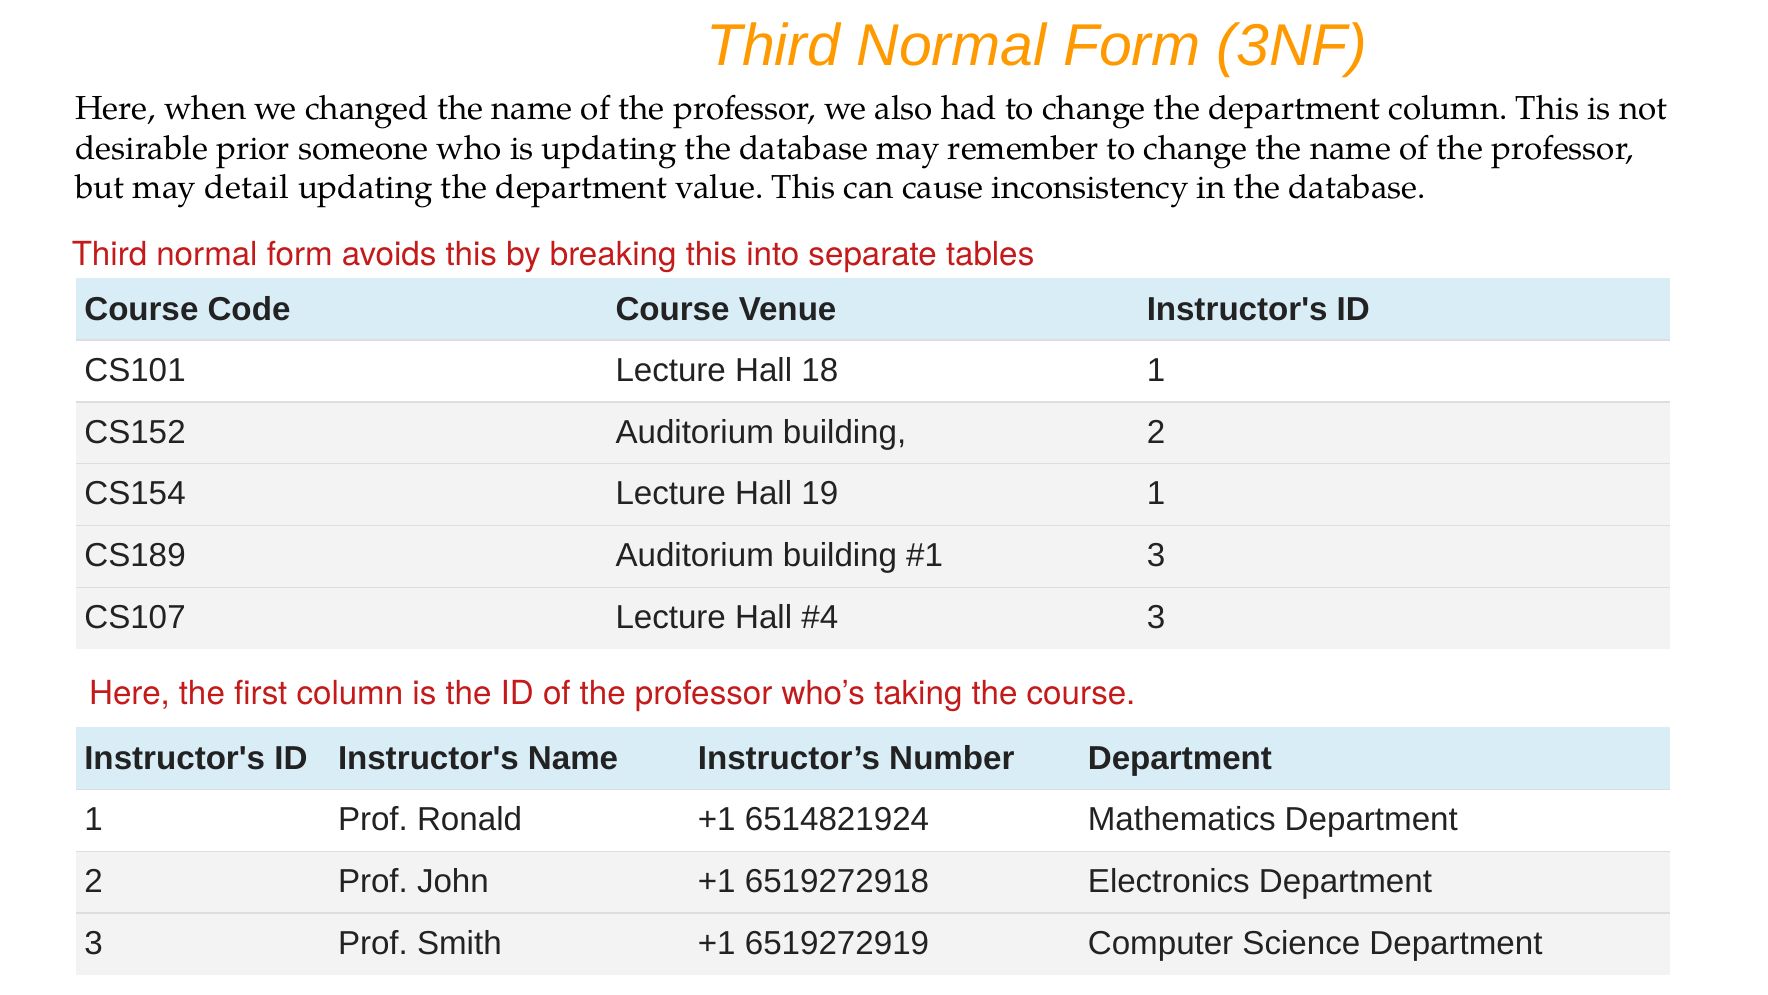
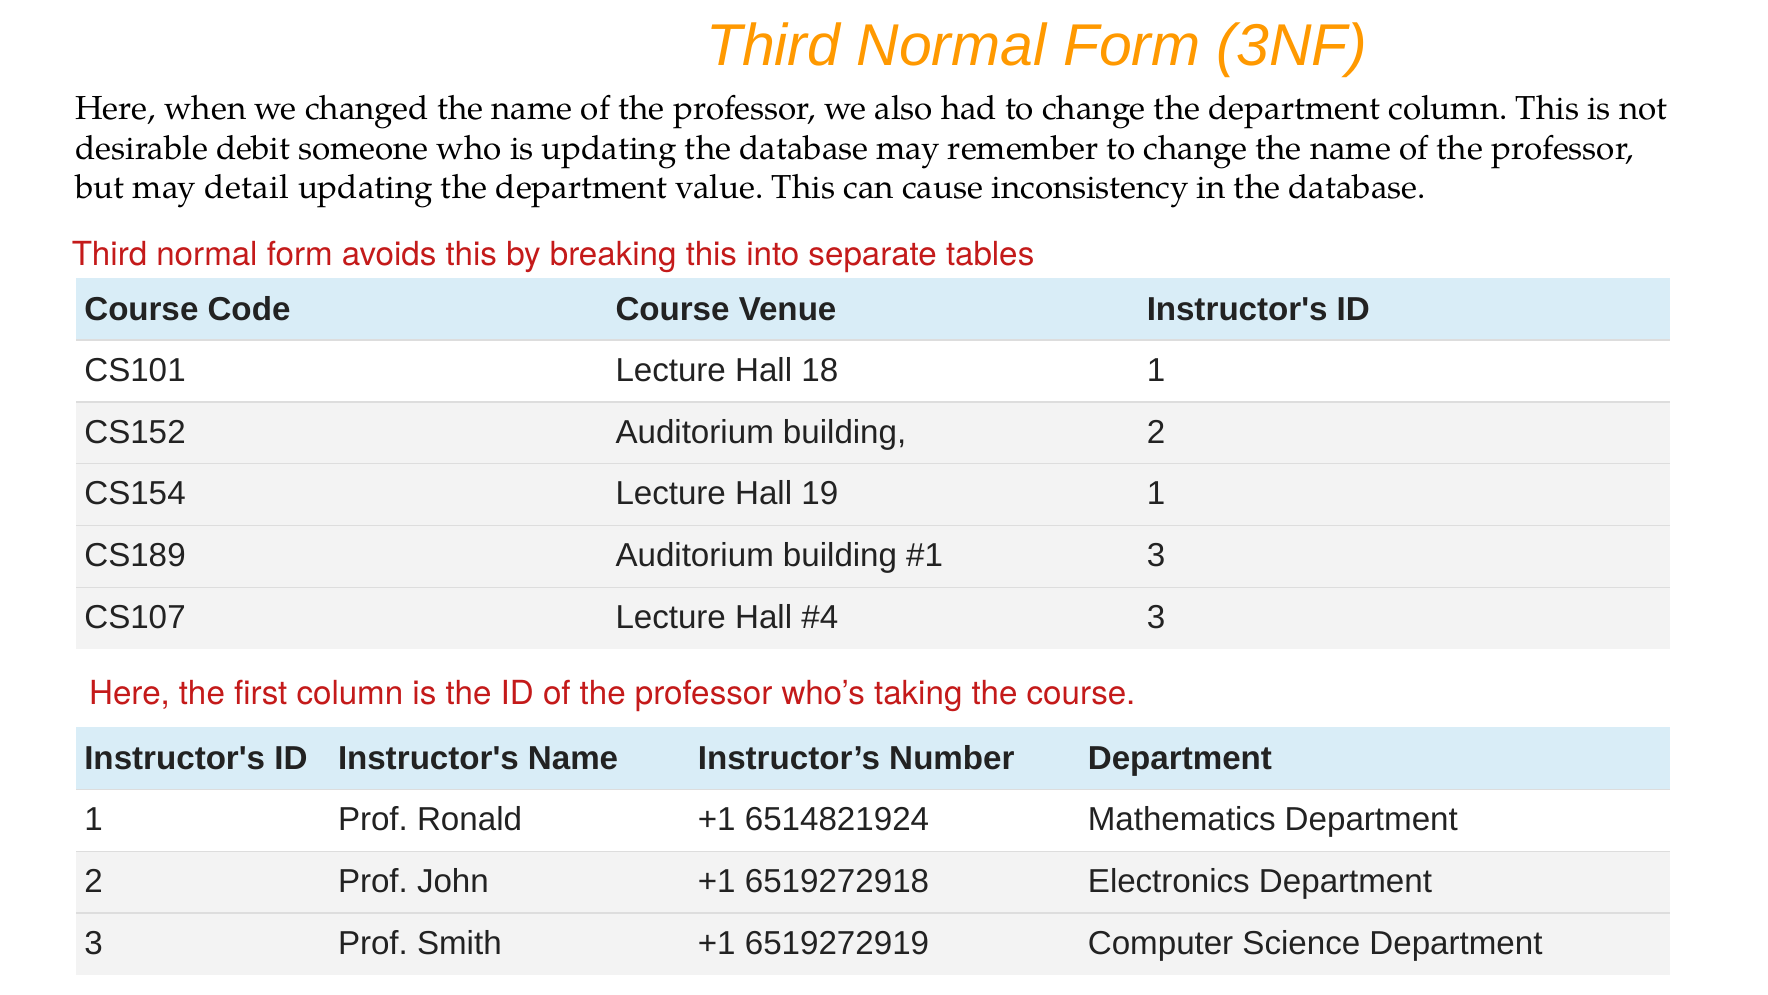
prior: prior -> debit (253, 148)
